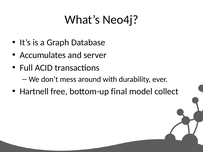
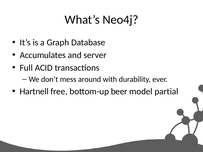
final: final -> beer (119, 92)
collect: collect -> partial (166, 92)
